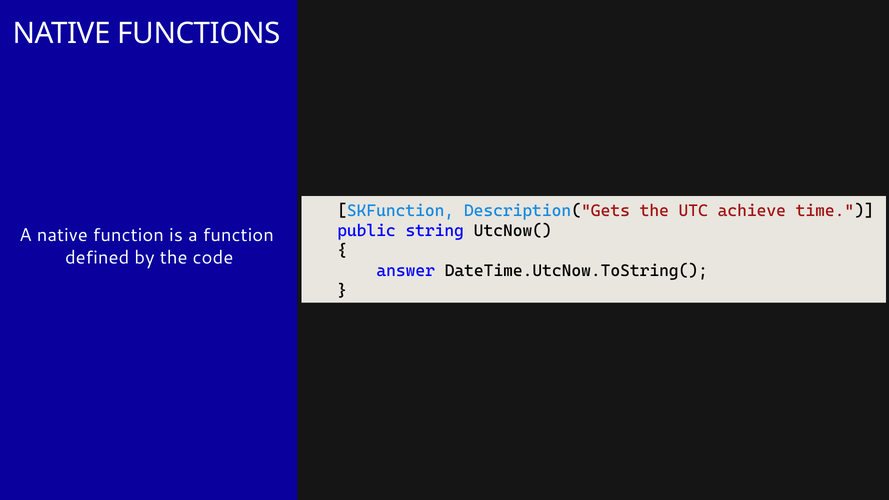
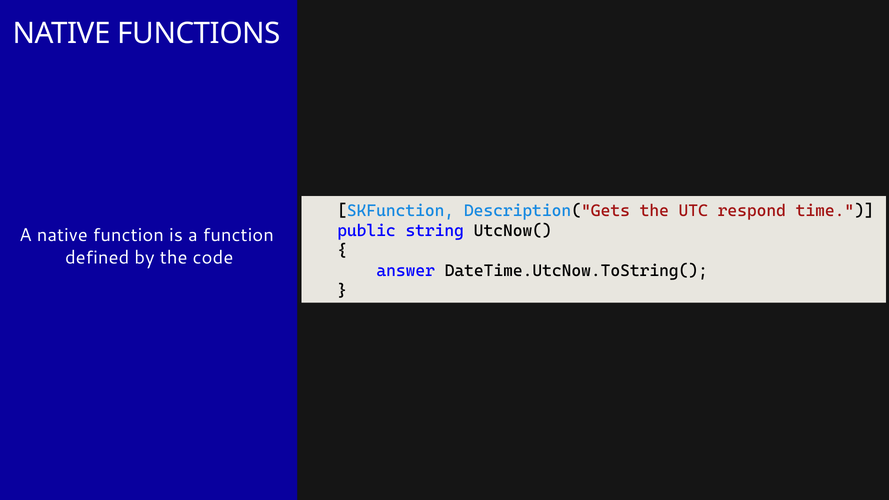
achieve: achieve -> respond (752, 211)
